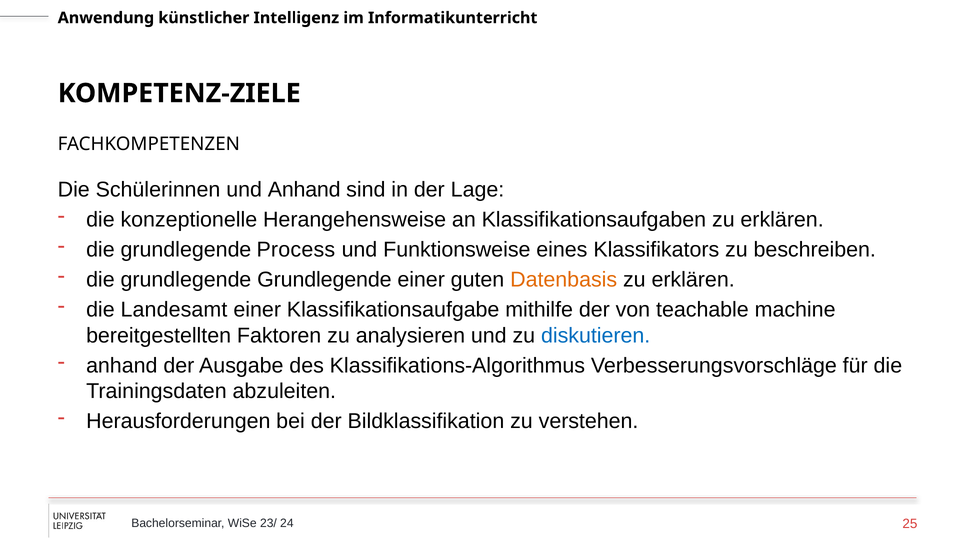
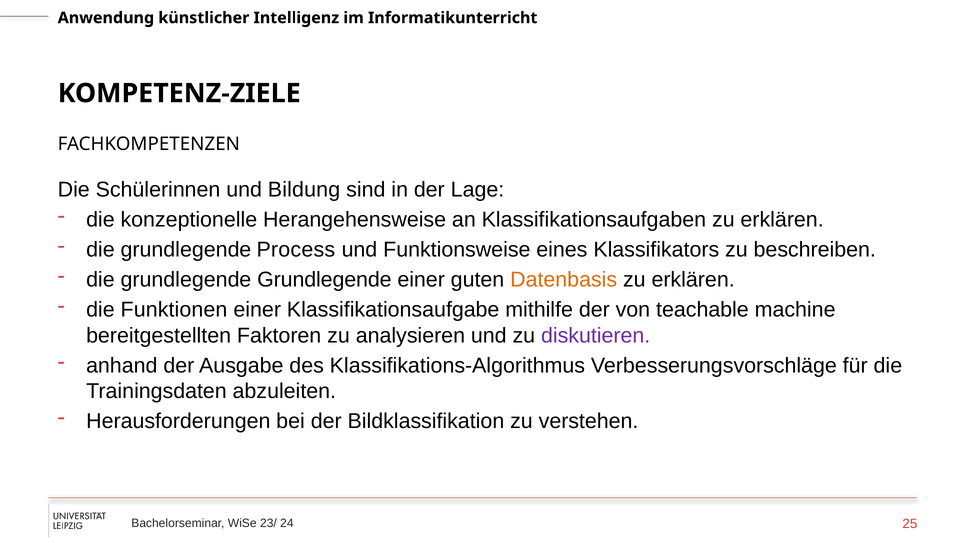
und Anhand: Anhand -> Bildung (304, 190)
Landesamt: Landesamt -> Funktionen (174, 310)
diskutieren colour: blue -> purple (596, 336)
